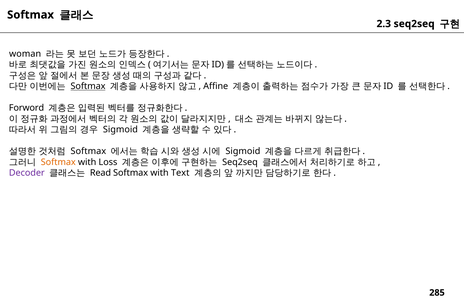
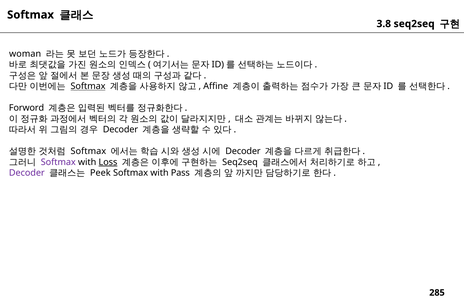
2.3: 2.3 -> 3.8 (384, 24)
Sigmoid: Sigmoid -> Decoder (120, 130)
Sigmoid: Sigmoid -> Decoder (243, 151)
Softmax colour: orange -> purple (58, 162)
Loss underline: none -> present (108, 162)
Read: Read -> Peek (100, 173)
Text: Text -> Pass (180, 173)
